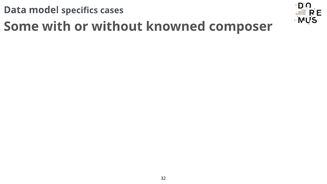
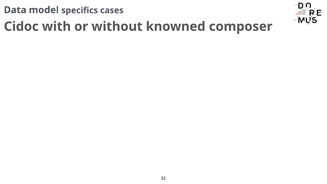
Some: Some -> Cidoc (21, 26)
